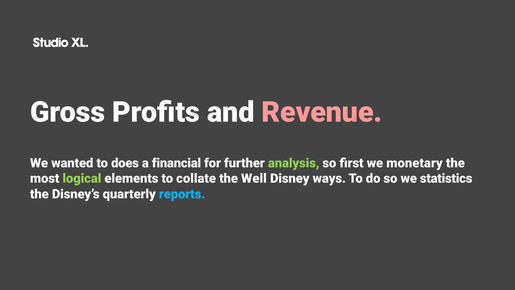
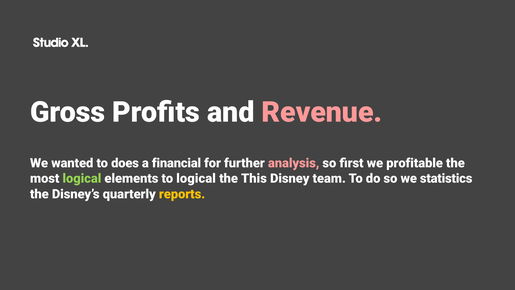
analysis colour: light green -> pink (294, 163)
monetary: monetary -> profitable (415, 163)
to collate: collate -> logical (196, 178)
Well: Well -> This (254, 178)
ways: ways -> team (329, 178)
reports colour: light blue -> yellow (182, 194)
